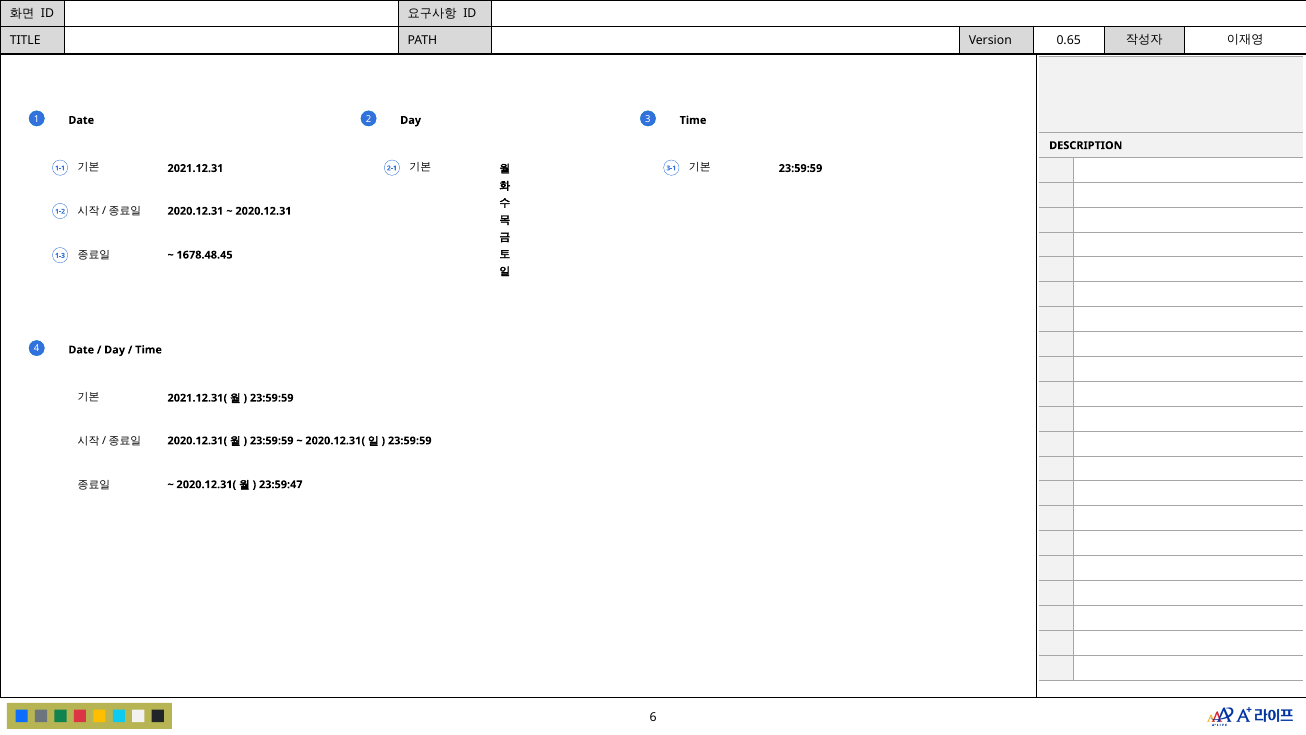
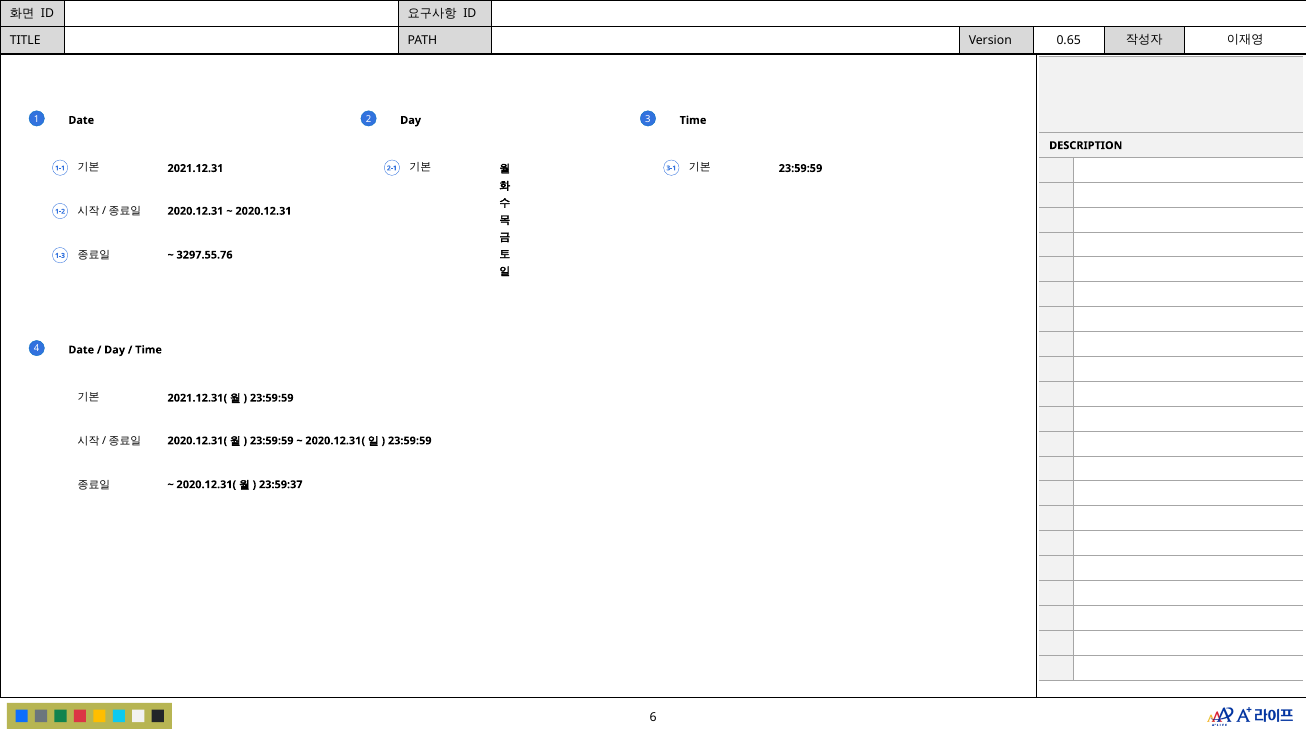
1678.48.45: 1678.48.45 -> 3297.55.76 (205, 255)
23:59:47: 23:59:47 -> 23:59:37 (281, 484)
